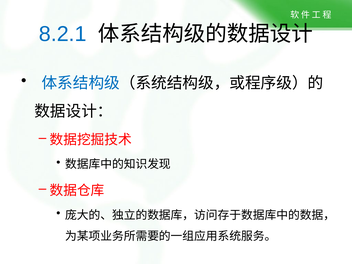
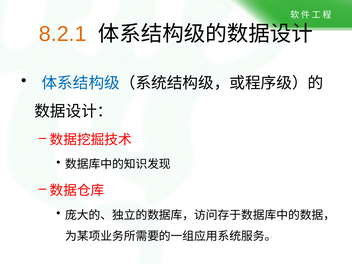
8.2.1 colour: blue -> orange (63, 34)
